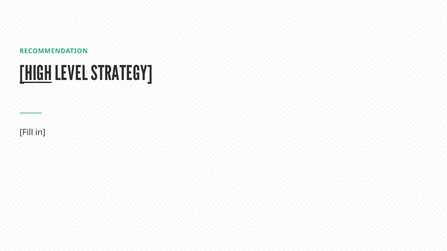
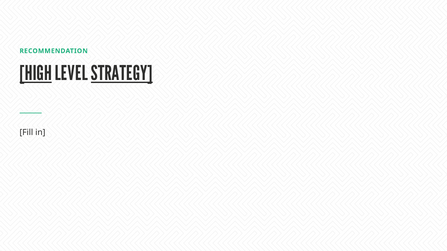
STRATEGY underline: none -> present (122, 74)
